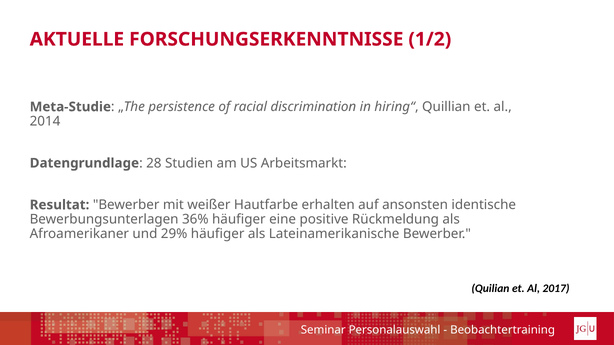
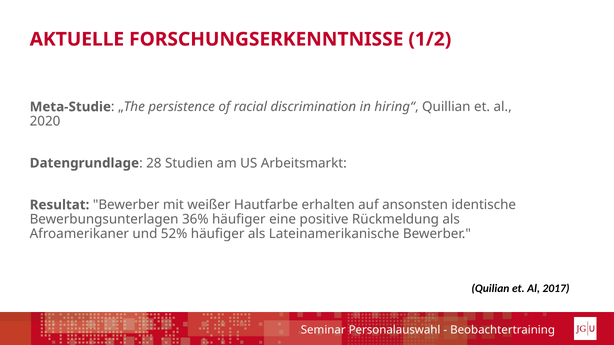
2014: 2014 -> 2020 (45, 121)
29%: 29% -> 52% (174, 234)
